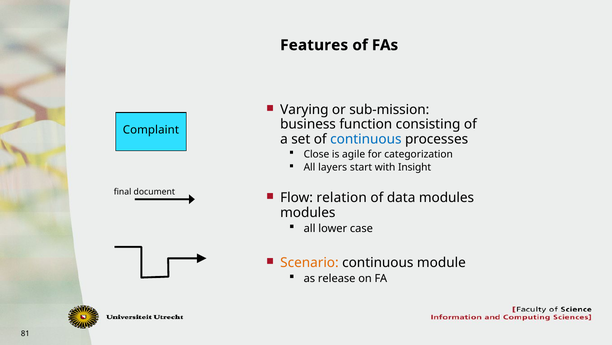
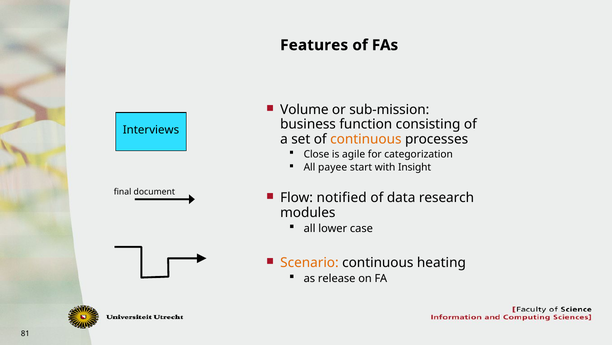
Varying: Varying -> Volume (304, 110)
Complaint: Complaint -> Interviews (151, 130)
continuous colour: blue -> orange (366, 139)
layers: layers -> payee (333, 167)
relation: relation -> notified (342, 198)
data modules: modules -> research (446, 198)
module: module -> heating (441, 262)
